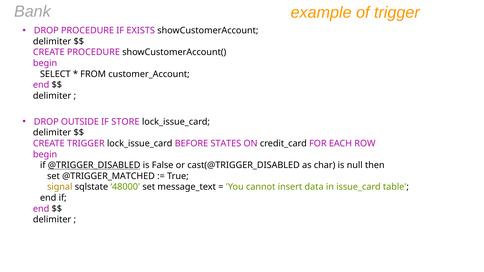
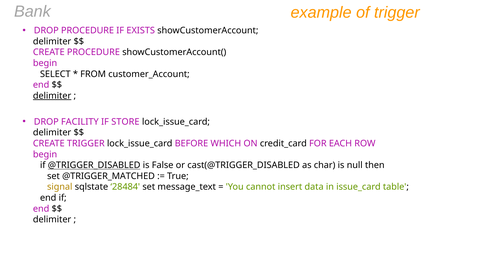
delimiter underline: none -> present (52, 96)
OUTSIDE: OUTSIDE -> FACILITY (80, 122)
STATES: STATES -> WHICH (226, 144)
48000: 48000 -> 28484 (125, 187)
